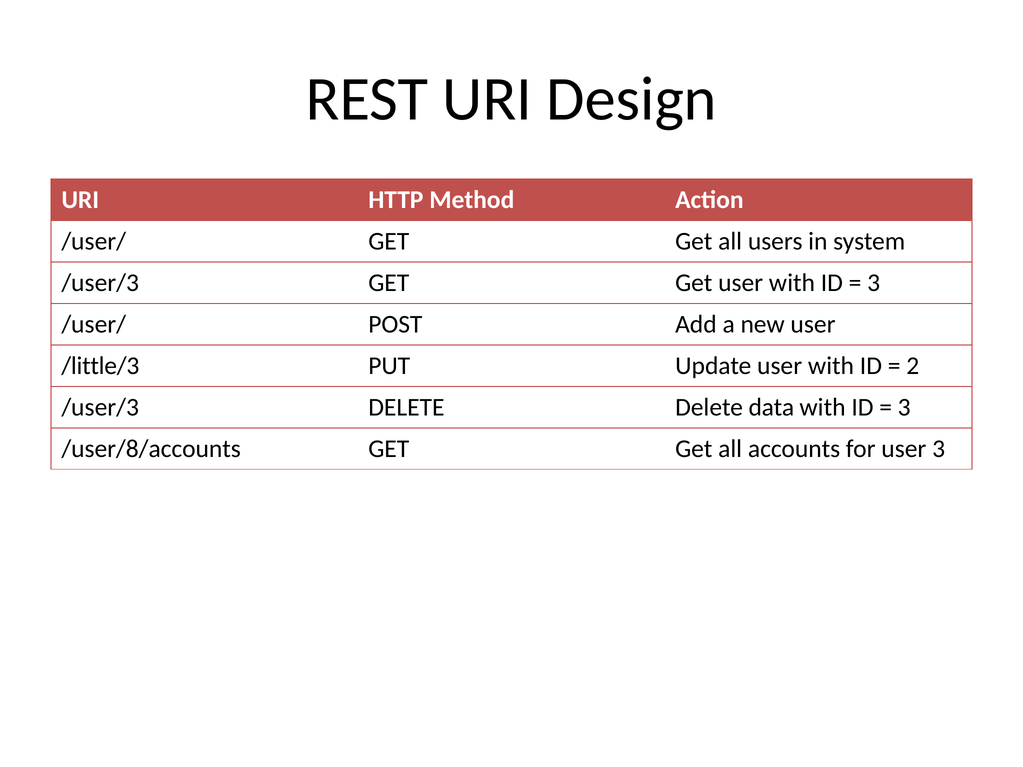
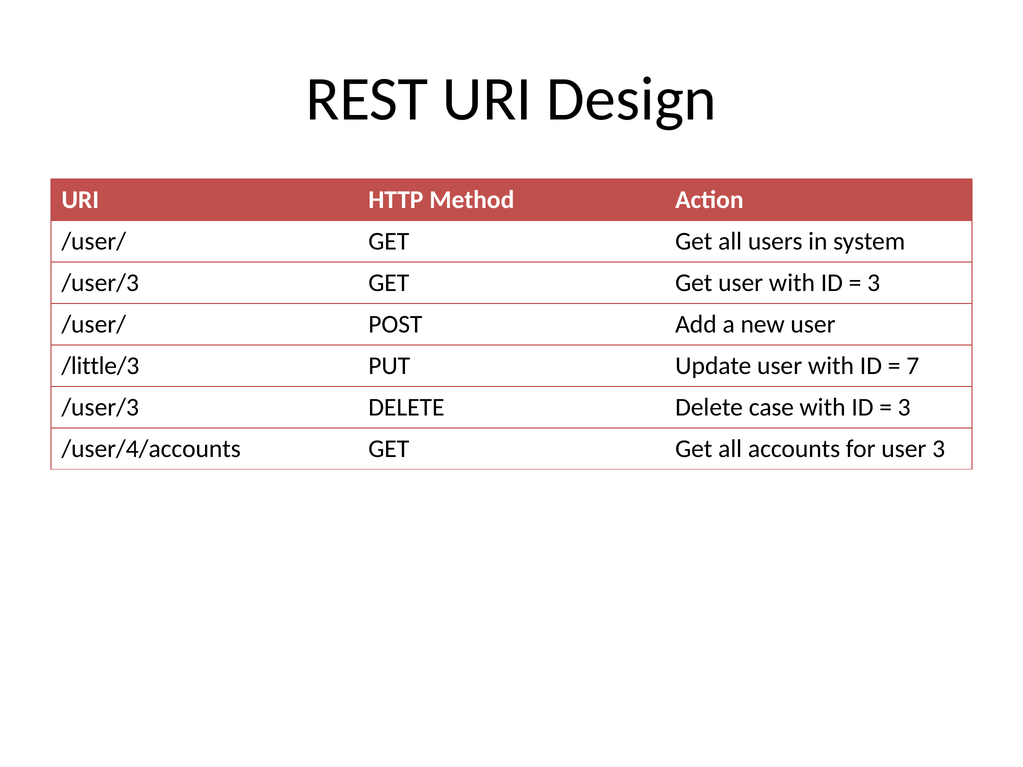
2: 2 -> 7 (913, 366)
data: data -> case (771, 407)
/user/8/accounts: /user/8/accounts -> /user/4/accounts (151, 449)
